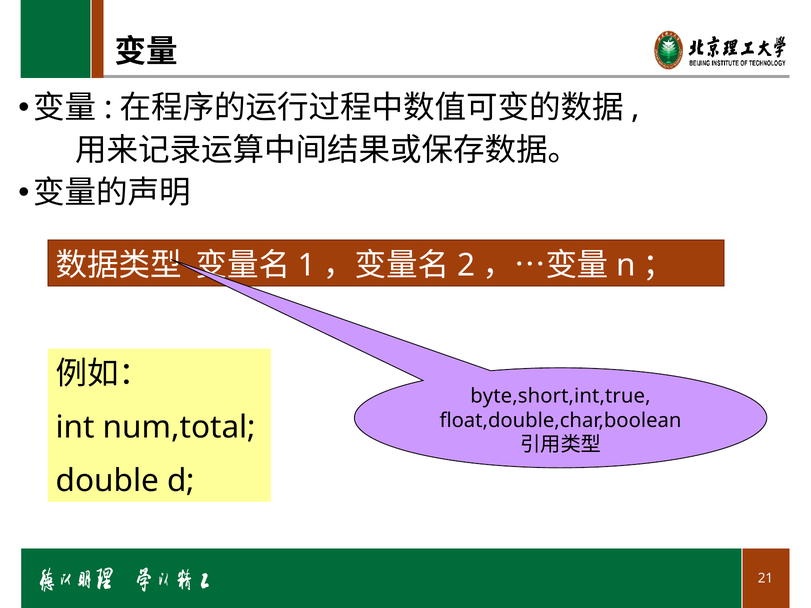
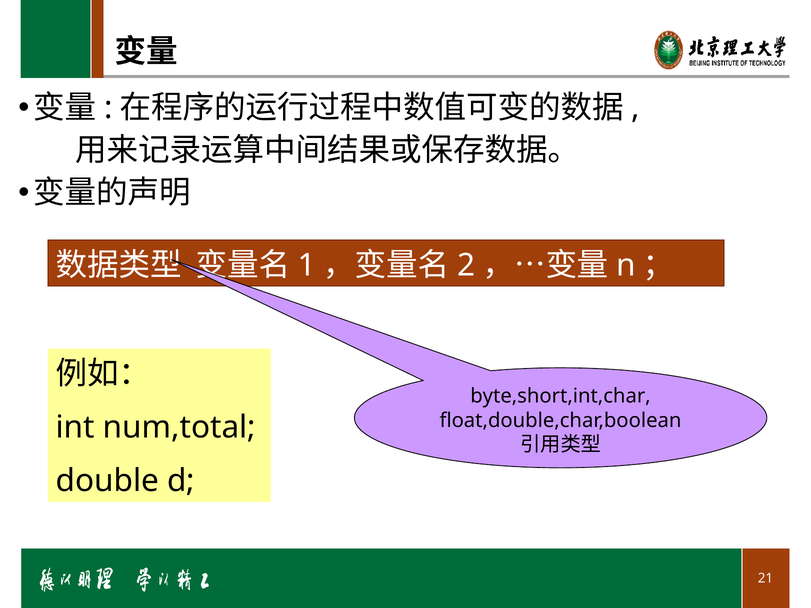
byte,short,int,true: byte,short,int,true -> byte,short,int,char (560, 396)
